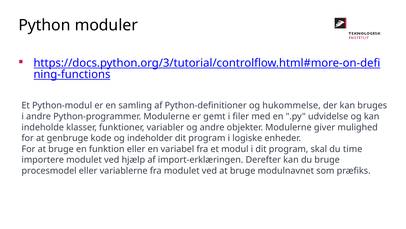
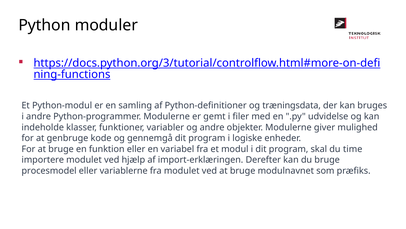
hukommelse: hukommelse -> træningsdata (292, 105)
indeholder: indeholder -> gennemgå (150, 138)
